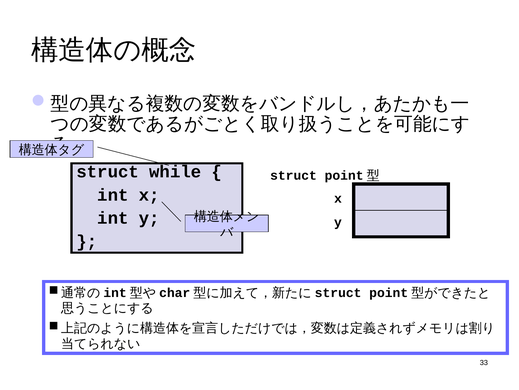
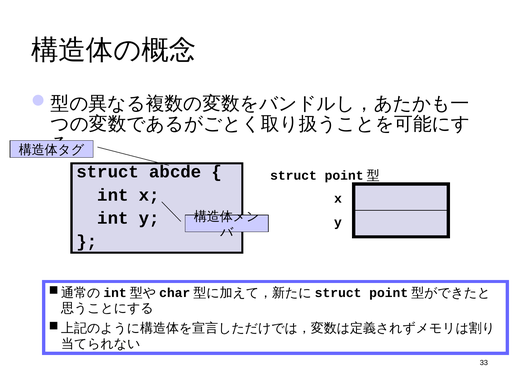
while: while -> abcde (175, 171)
